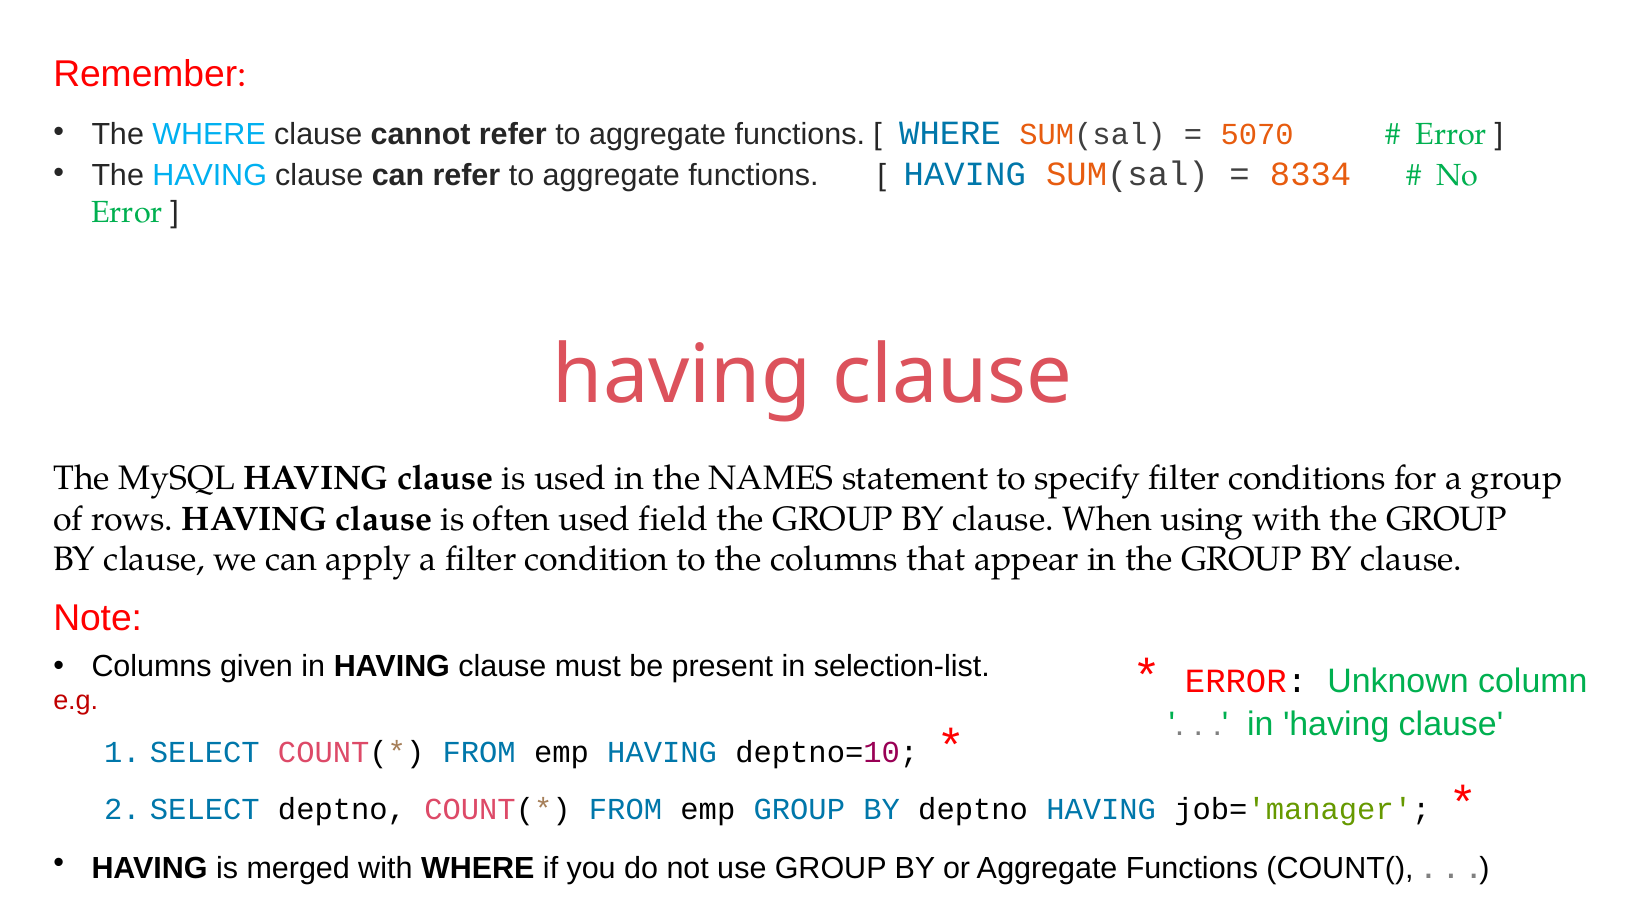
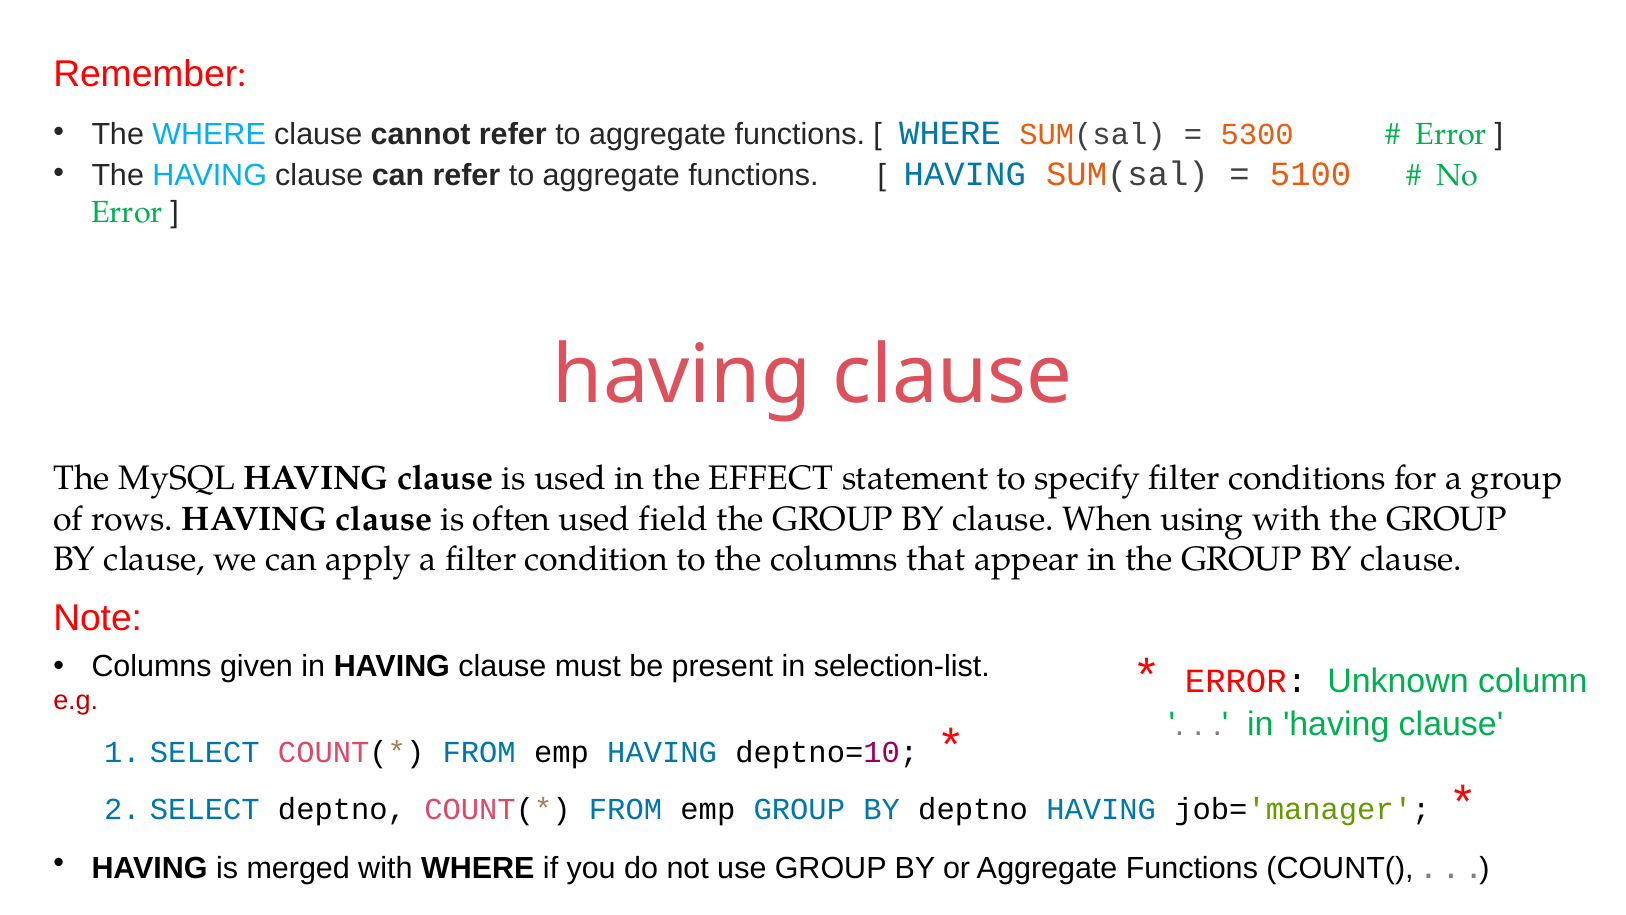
5070: 5070 -> 5300 (1257, 134)
8334: 8334 -> 5100 (1311, 174)
NAMES: NAMES -> EFFECT (771, 478)
